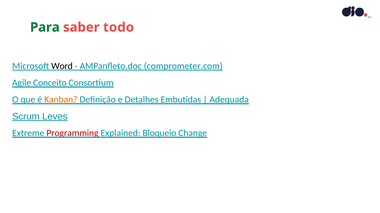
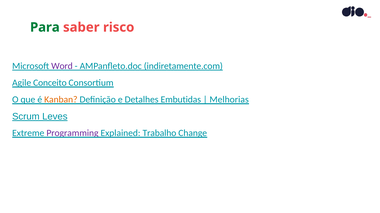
todo: todo -> risco (119, 27)
Word colour: black -> purple (62, 66)
comprometer.com: comprometer.com -> indiretamente.com (183, 66)
Adequada: Adequada -> Melhorias (229, 100)
Programming colour: red -> purple (72, 134)
Bloqueio: Bloqueio -> Trabalho (159, 134)
